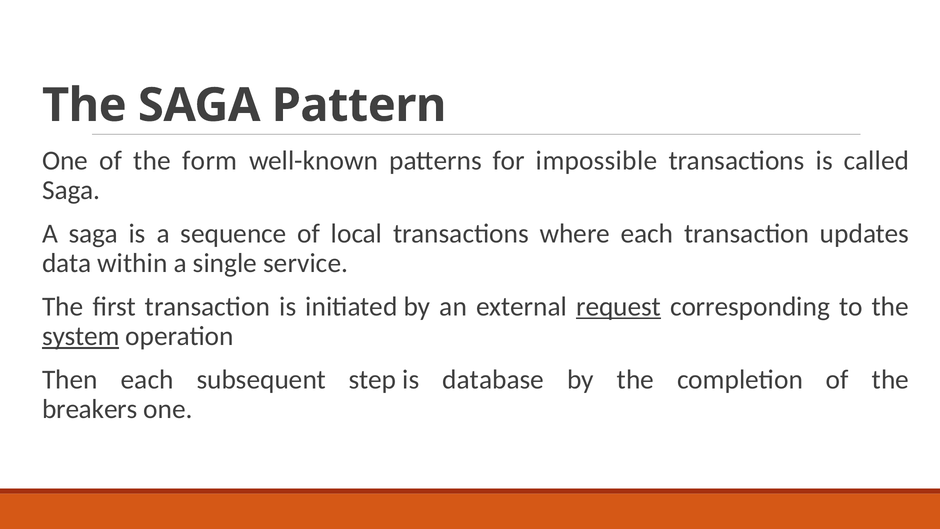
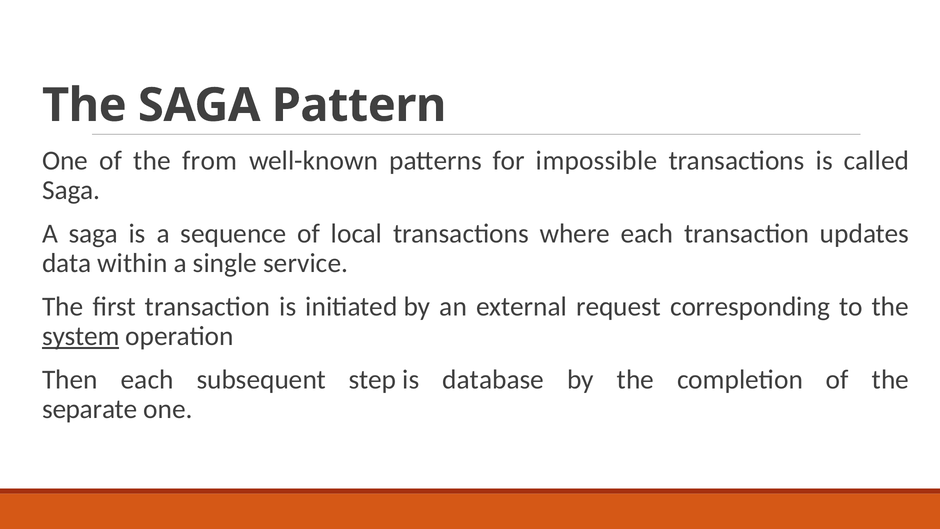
form: form -> from (210, 160)
request underline: present -> none (619, 306)
breakers: breakers -> separate (90, 409)
